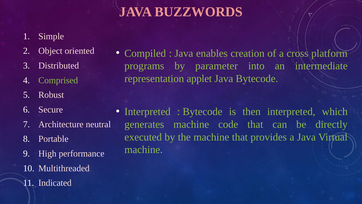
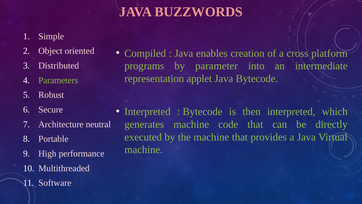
Comprised: Comprised -> Parameters (58, 80)
Indicated: Indicated -> Software (55, 183)
